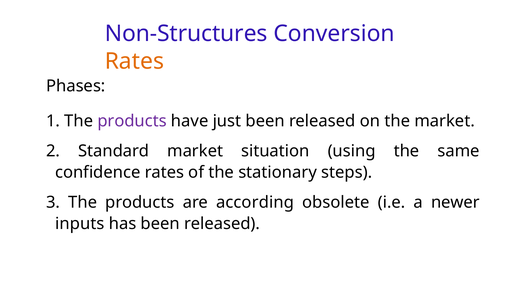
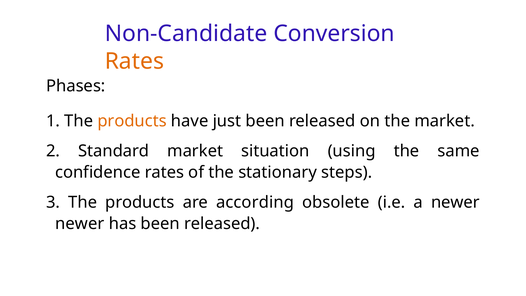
Non-Structures: Non-Structures -> Non-Candidate (186, 34)
products colour: purple -> orange (132, 121)
inputs: inputs -> newer (80, 223)
